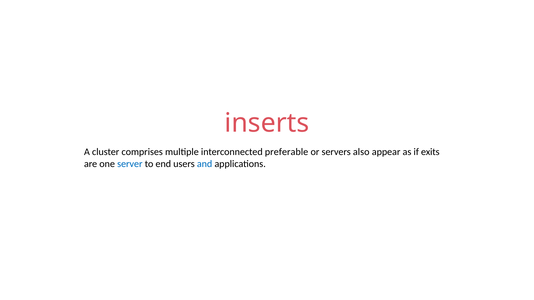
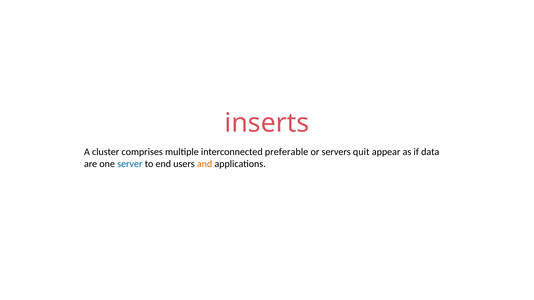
also: also -> quit (361, 152)
exits: exits -> data (430, 152)
and colour: blue -> orange (205, 164)
